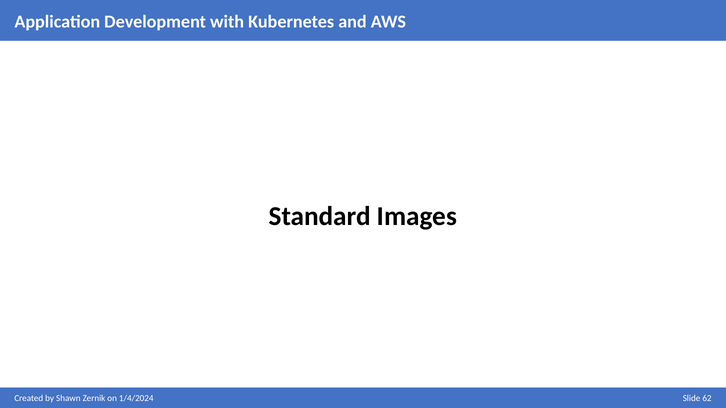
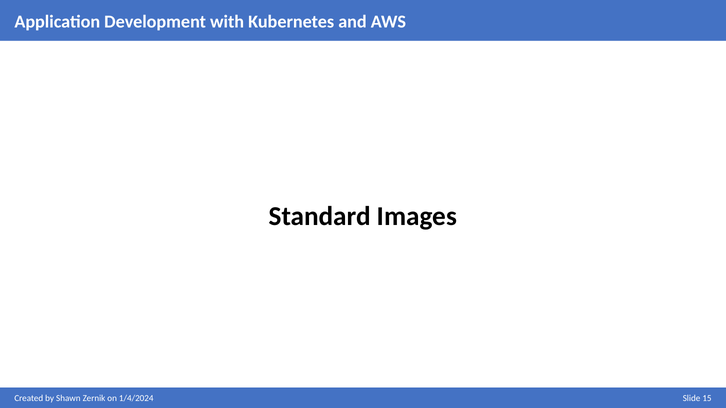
62: 62 -> 15 (707, 399)
